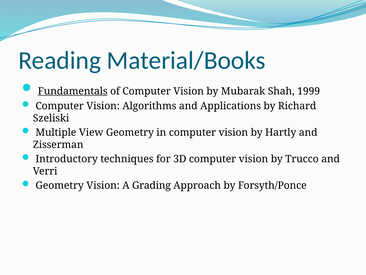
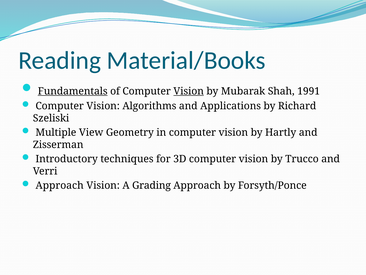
Vision underline: none -> present (189, 91)
1999: 1999 -> 1991 (309, 91)
Geometry: Geometry -> Approach (60, 185)
